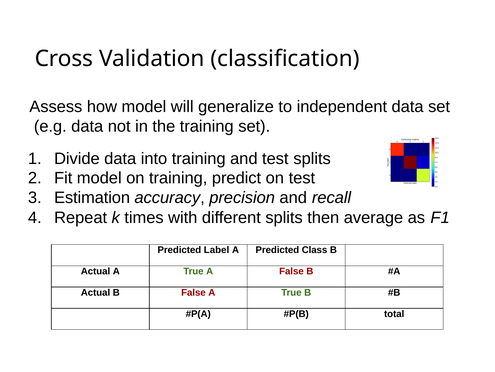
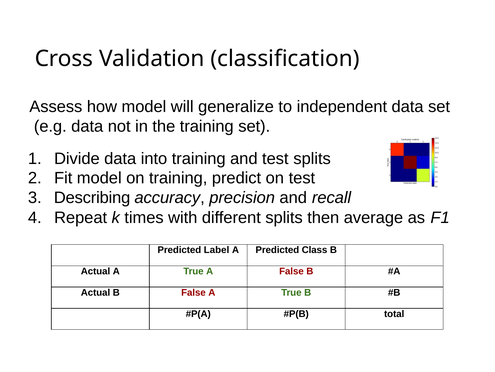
Estimation: Estimation -> Describing (92, 197)
